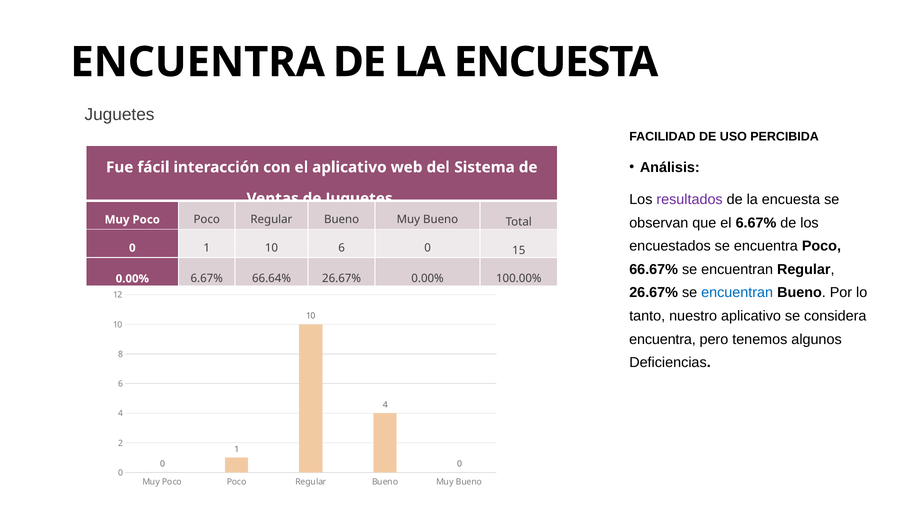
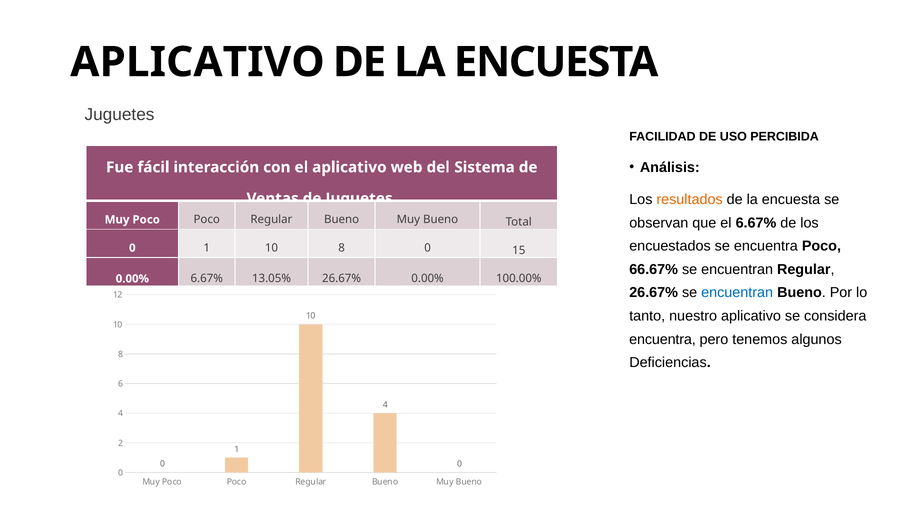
ENCUENTRA: ENCUENTRA -> APLICATIVO (197, 62)
resultados colour: purple -> orange (690, 200)
10 6: 6 -> 8 (342, 248)
66.64%: 66.64% -> 13.05% (271, 279)
